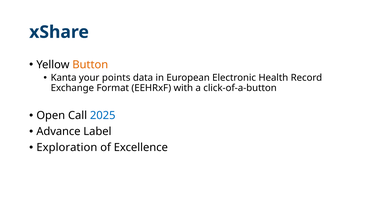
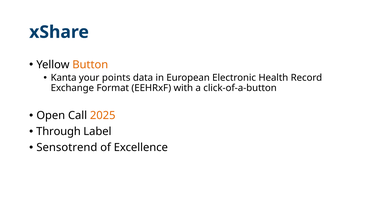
2025 colour: blue -> orange (103, 116)
Advance: Advance -> Through (58, 132)
Exploration: Exploration -> Sensotrend (67, 148)
